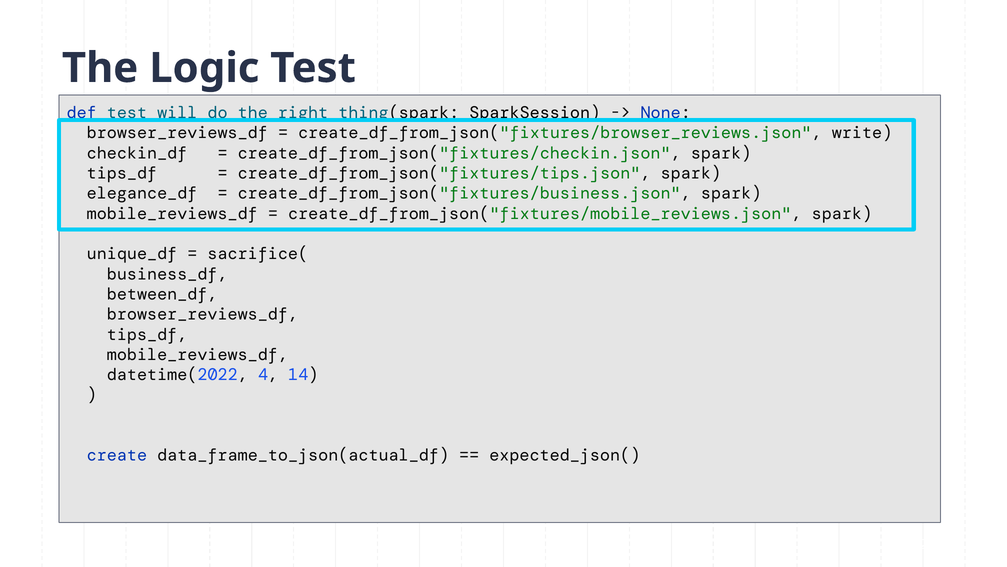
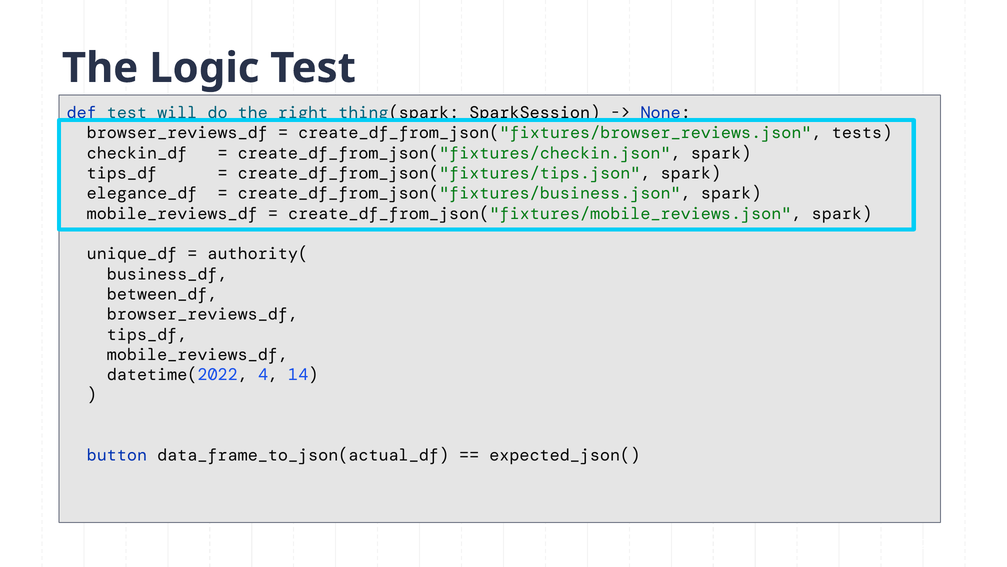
write: write -> tests (862, 133)
sacrifice(: sacrifice( -> authority( (258, 254)
create: create -> button (117, 455)
